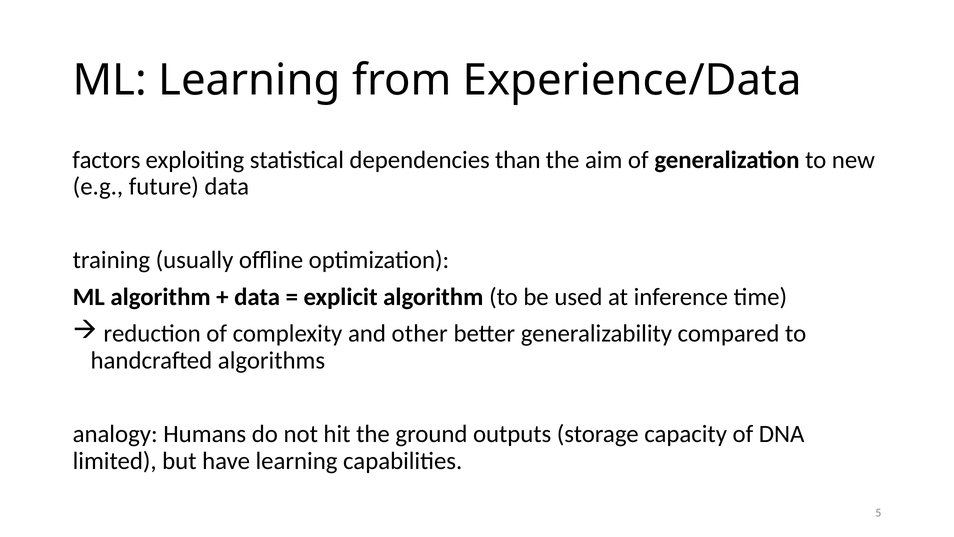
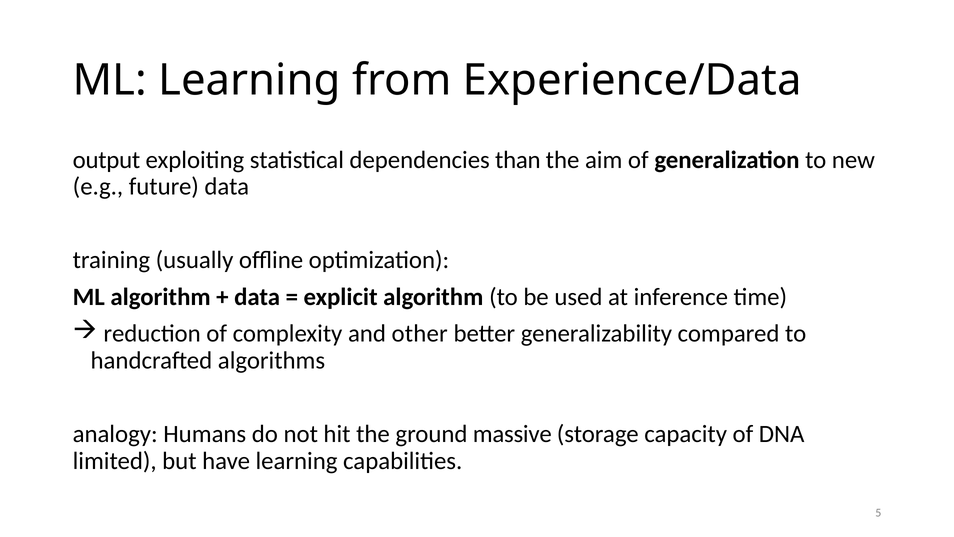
factors: factors -> output (106, 160)
outputs: outputs -> massive (512, 434)
